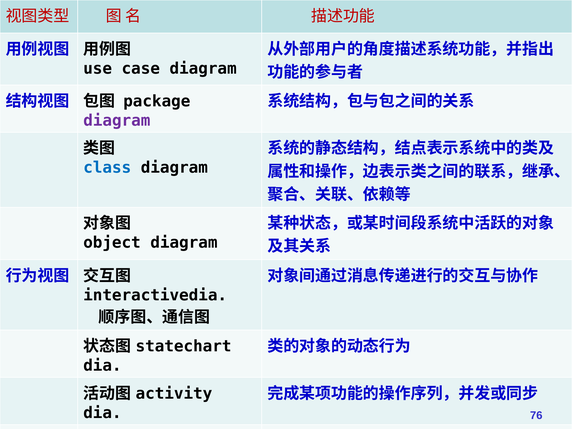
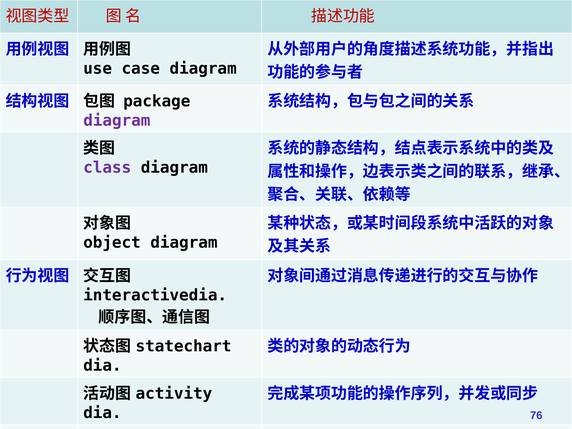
class colour: blue -> purple (107, 168)
